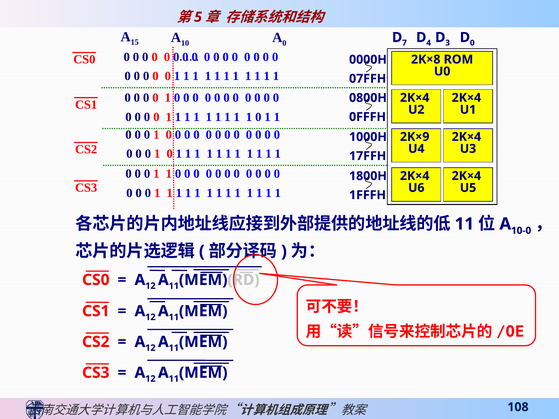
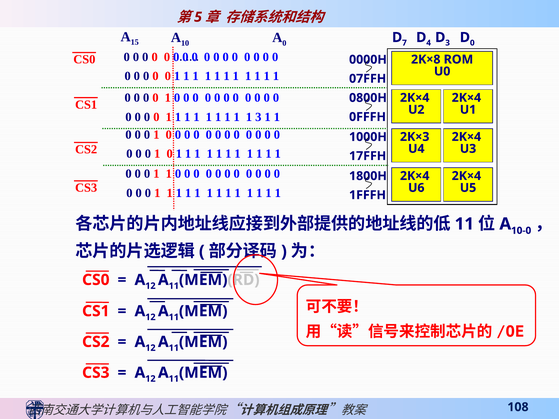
0: 0 -> 3 (258, 117)
2K×9: 2K×9 -> 2K×3 (415, 137)
